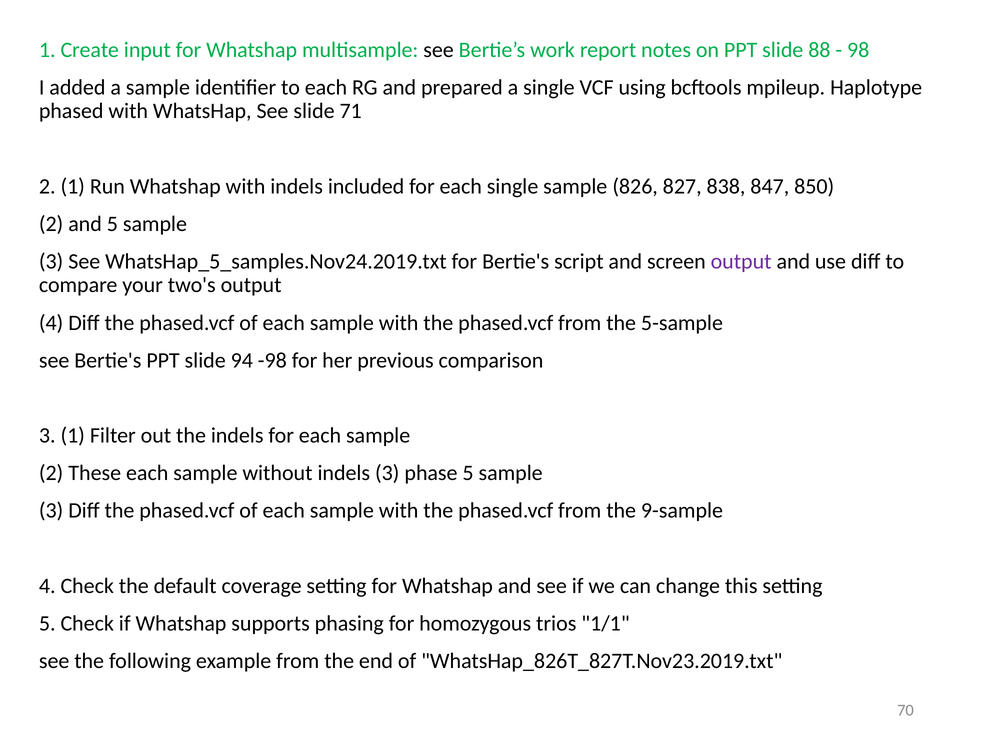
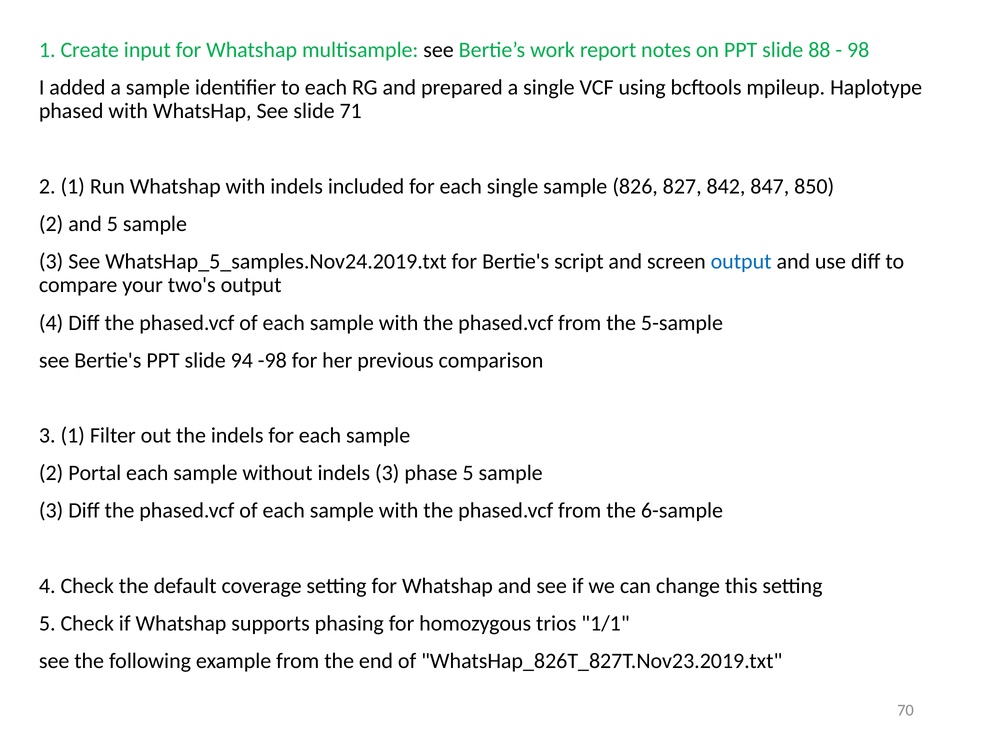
838: 838 -> 842 (726, 186)
output colour: purple -> blue (741, 261)
These: These -> Portal (95, 473)
9-sample: 9-sample -> 6-sample (682, 511)
